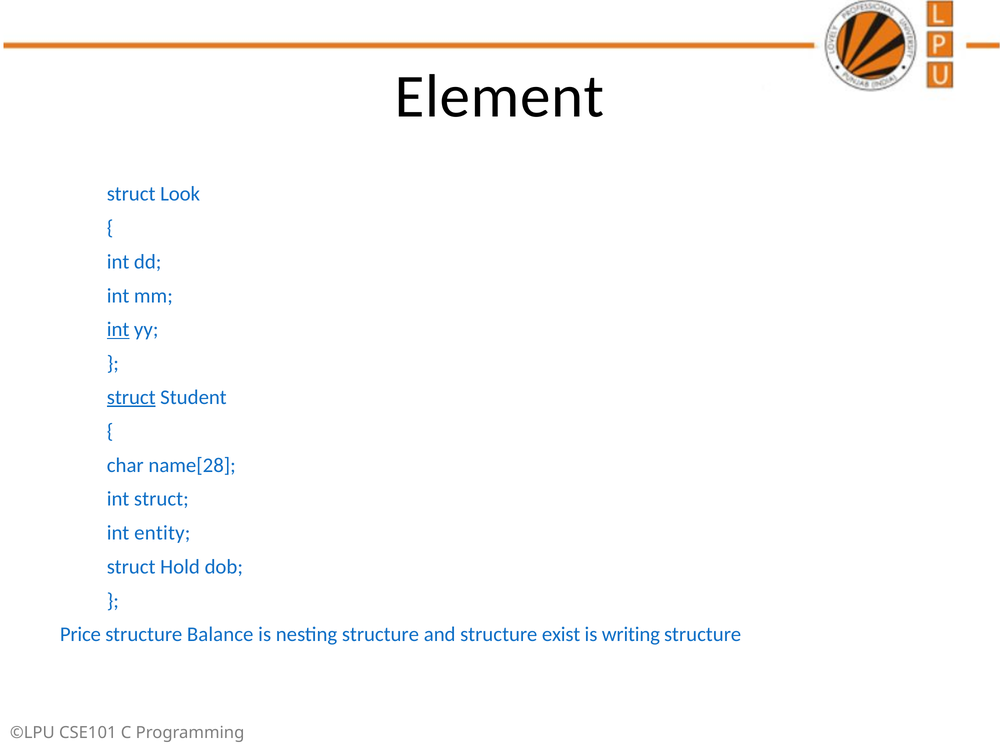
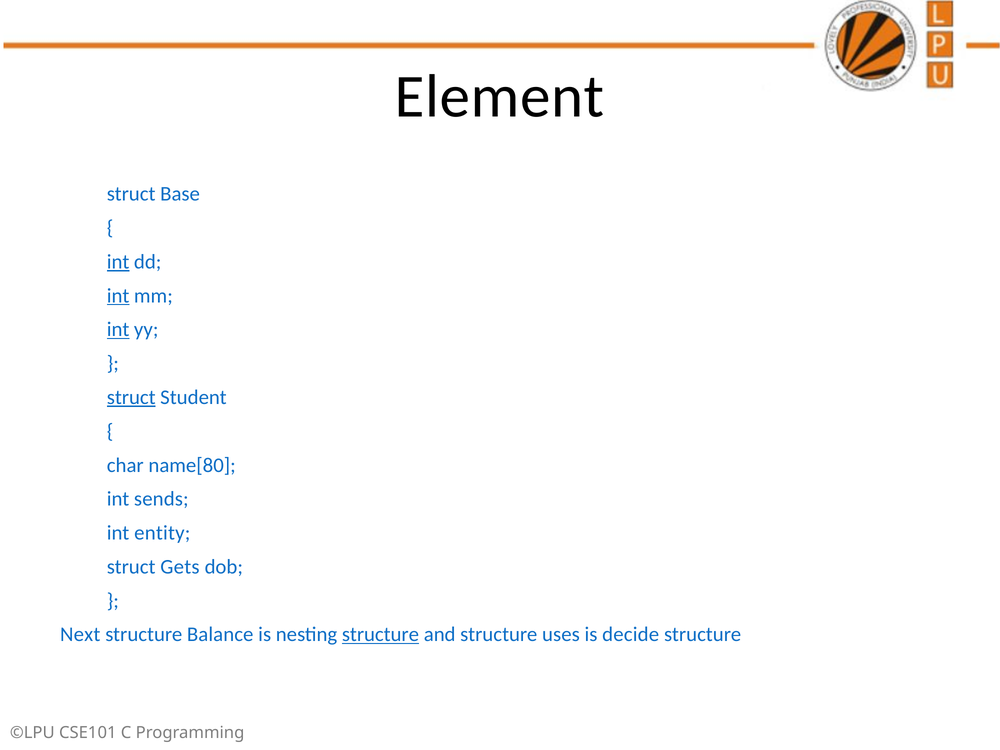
Look: Look -> Base (180, 194)
int underline: none -> present (118, 262)
int underline: none -> present (118, 296)
name[28: name[28 -> name[80 (192, 465)
int struct: struct -> sends (161, 499)
Hold: Hold -> Gets (180, 567)
Price: Price -> Next (80, 635)
structure underline: none -> present (380, 635)
exist: exist -> uses (561, 635)
writing: writing -> decide (631, 635)
